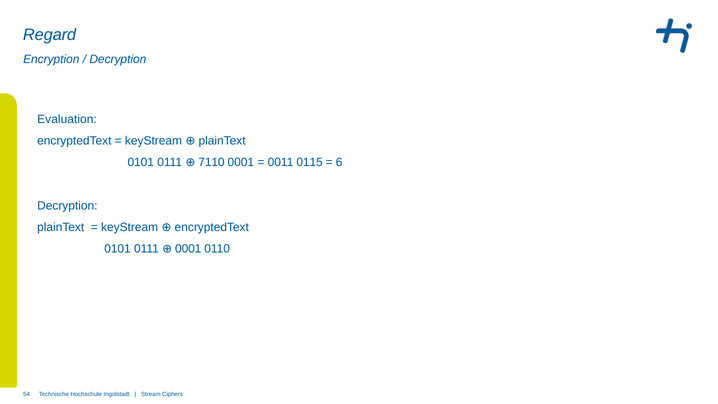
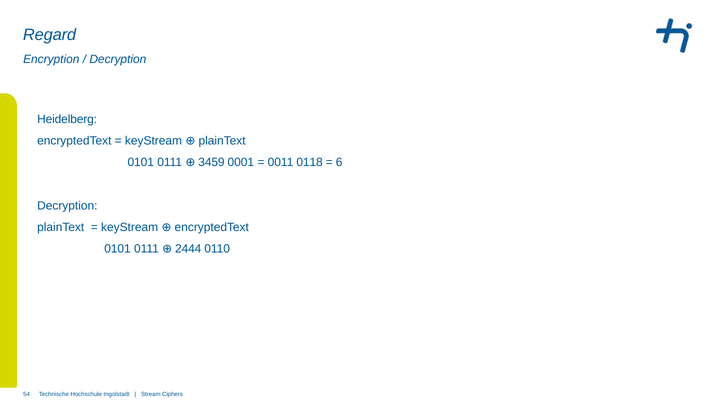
Evaluation: Evaluation -> Heidelberg (67, 119)
7110: 7110 -> 3459 (211, 162)
0115: 0115 -> 0118 (310, 162)
0111 0001: 0001 -> 2444 (188, 249)
